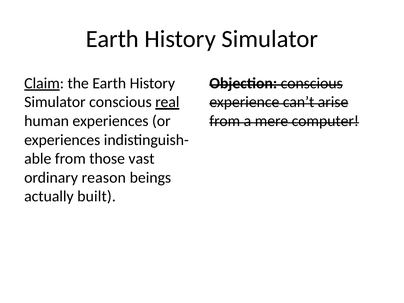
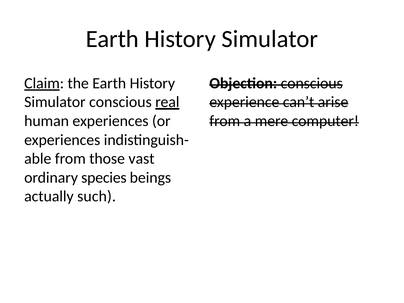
reason: reason -> species (104, 178)
built: built -> such (97, 196)
